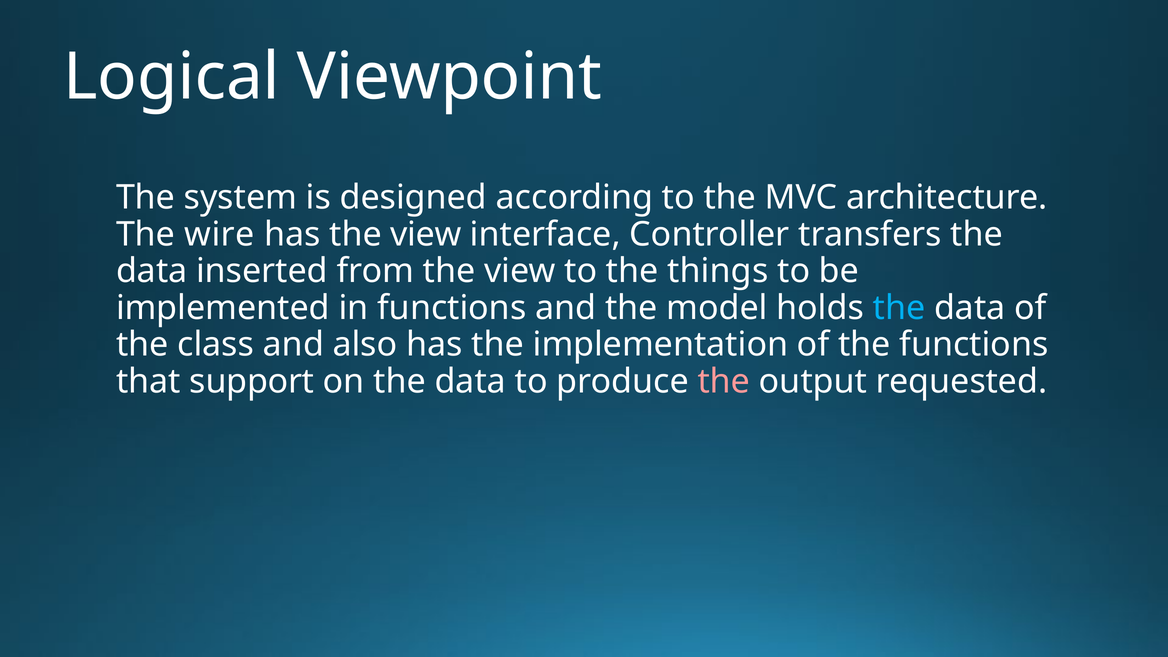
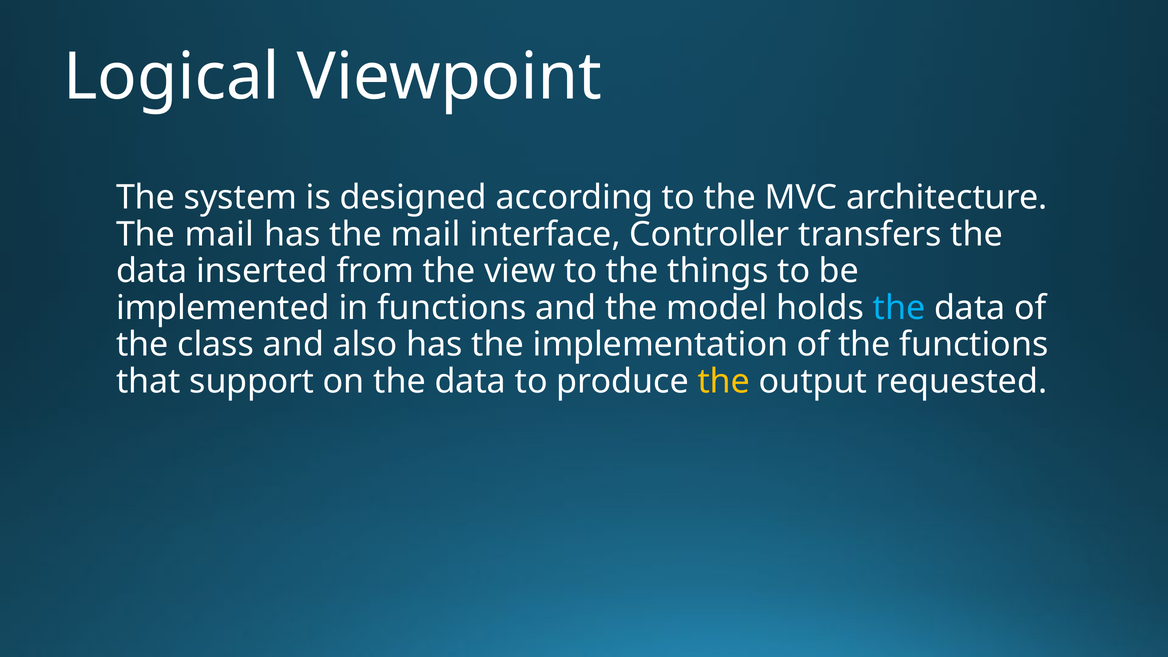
wire: wire -> mail (219, 234)
has the view: view -> mail (426, 234)
the colour: pink -> yellow (724, 381)
